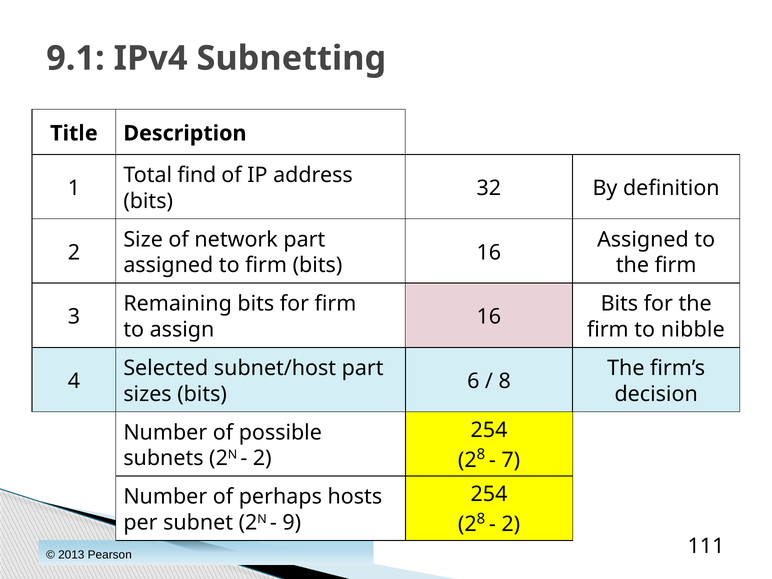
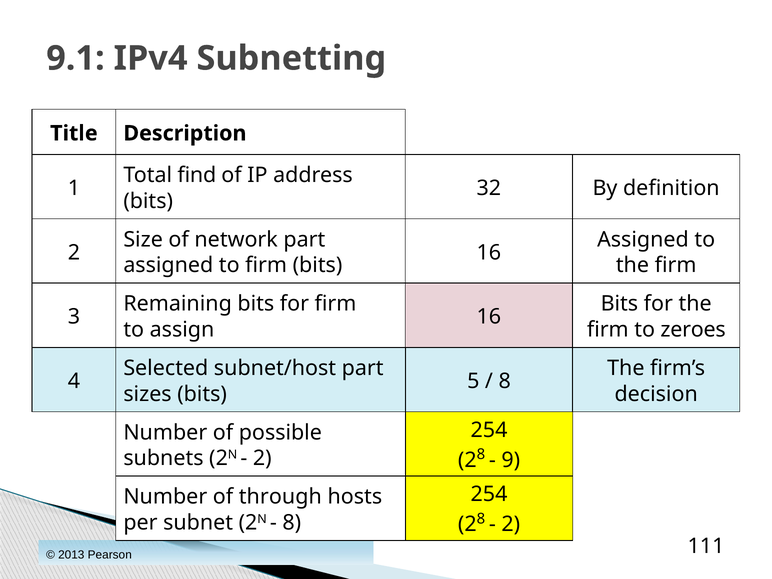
nibble: nibble -> zeroes (693, 330)
6: 6 -> 5 (473, 381)
7: 7 -> 9 (511, 460)
perhaps: perhaps -> through (280, 497)
9: 9 -> 8 (292, 523)
